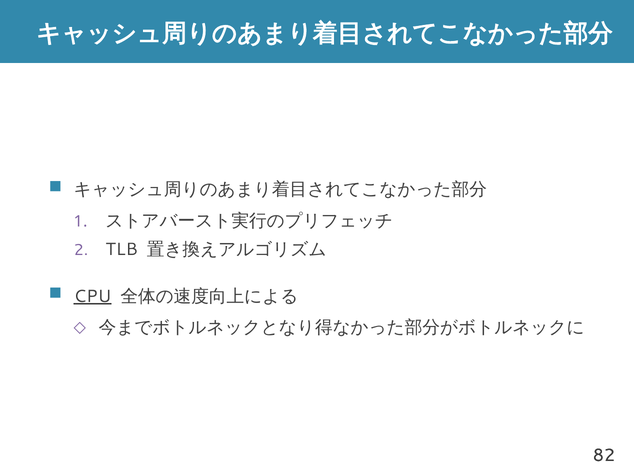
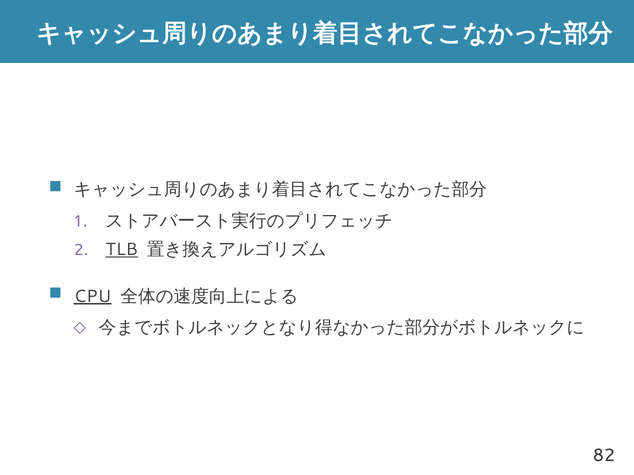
TLB underline: none -> present (122, 249)
